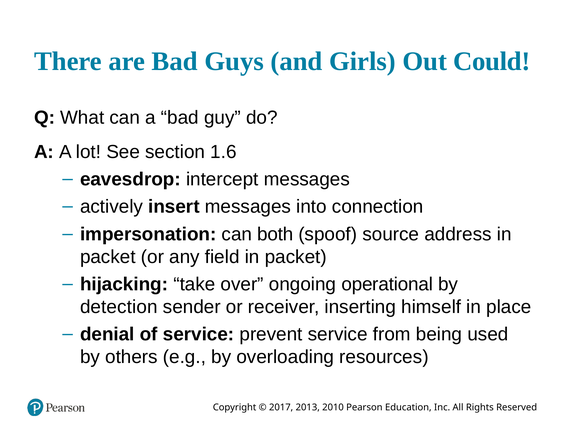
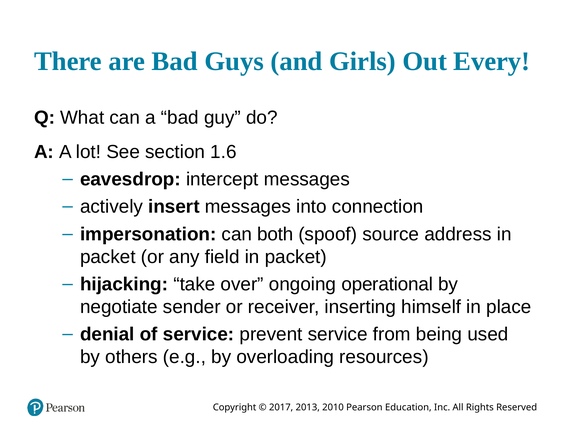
Could: Could -> Every (492, 62)
detection: detection -> negotiate (119, 307)
